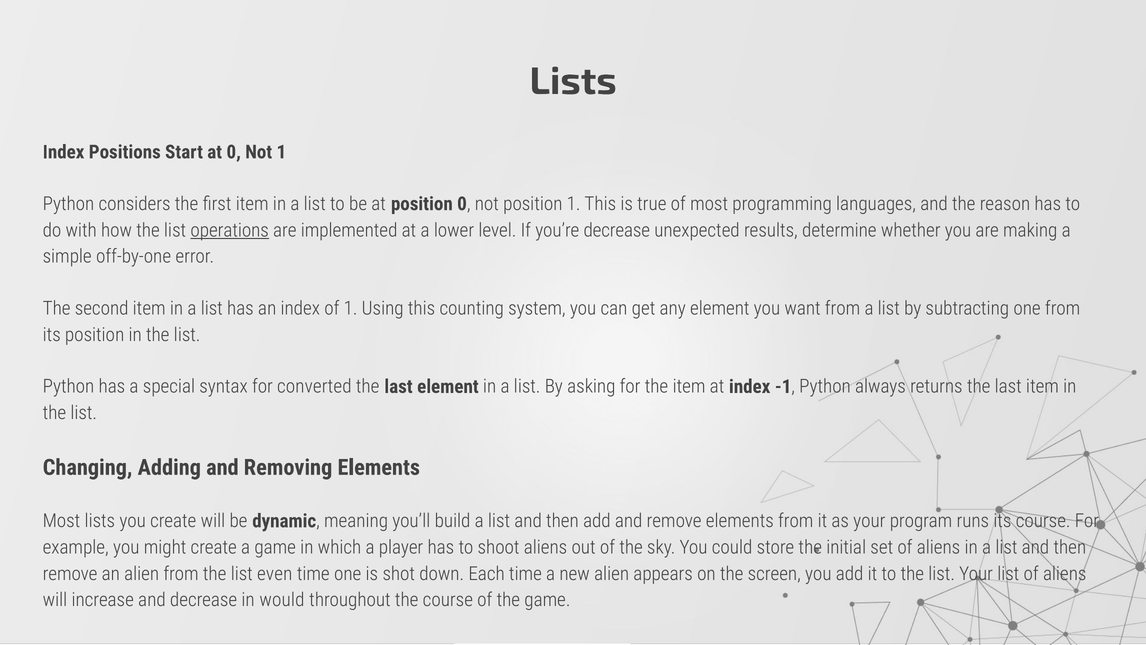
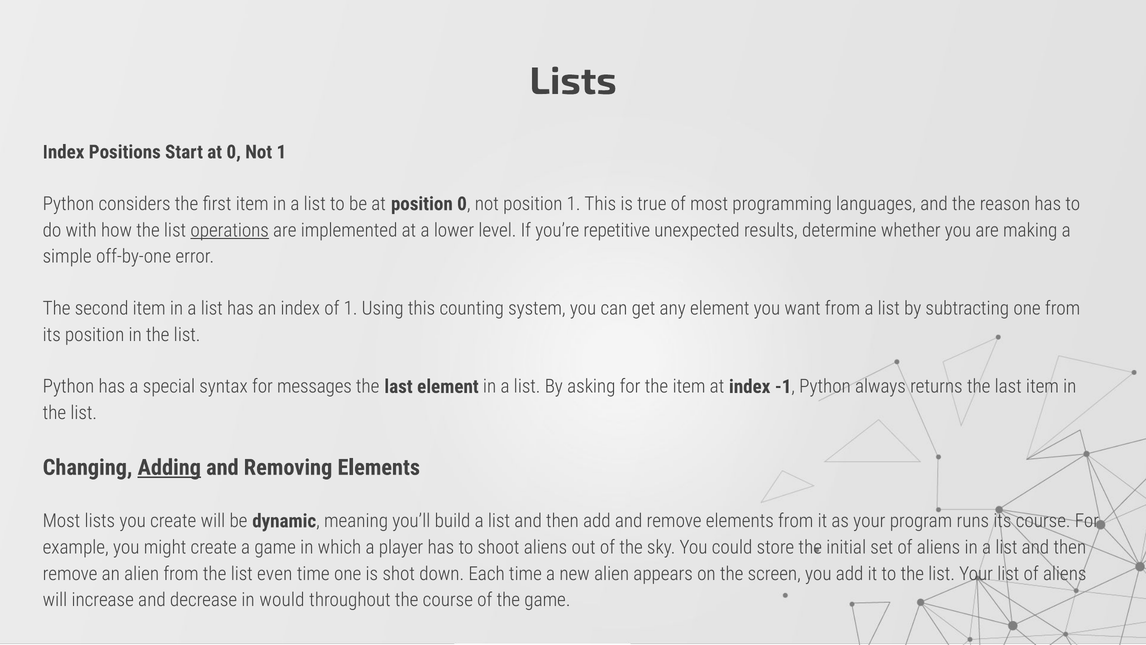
you’re decrease: decrease -> repetitive (617, 230)
converted: converted -> messages (314, 386)
Adding underline: none -> present (169, 467)
